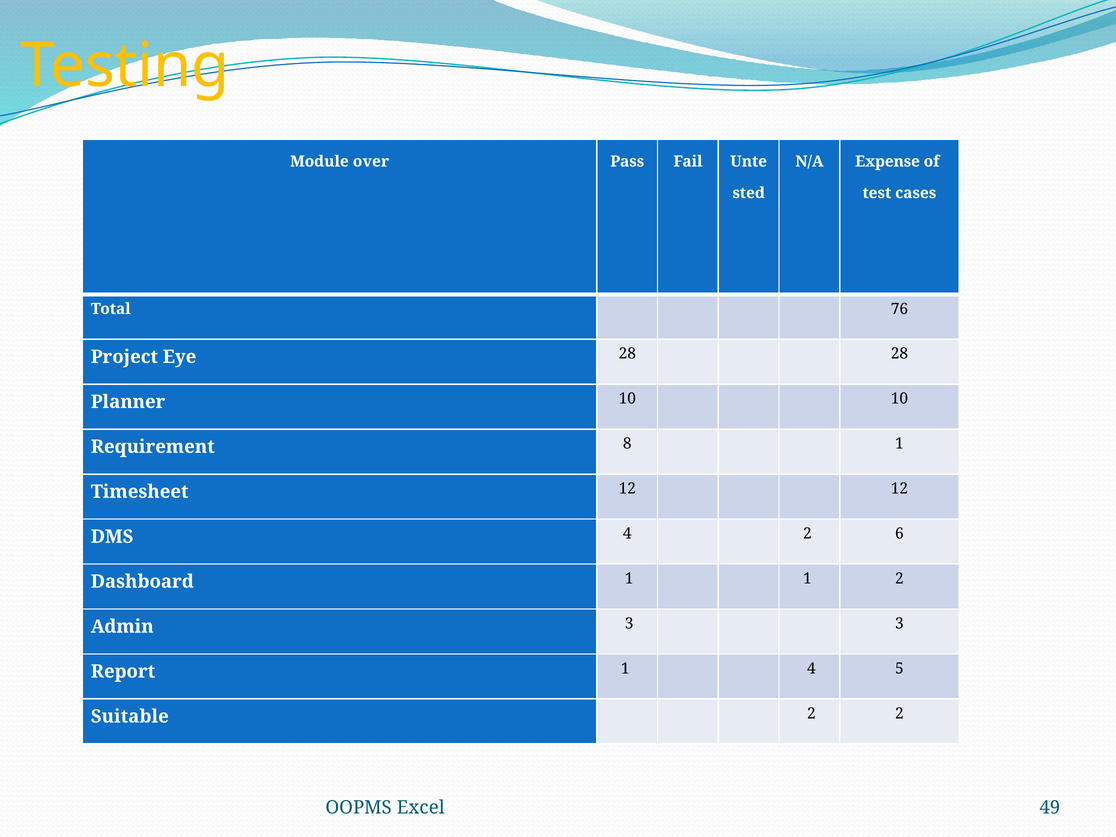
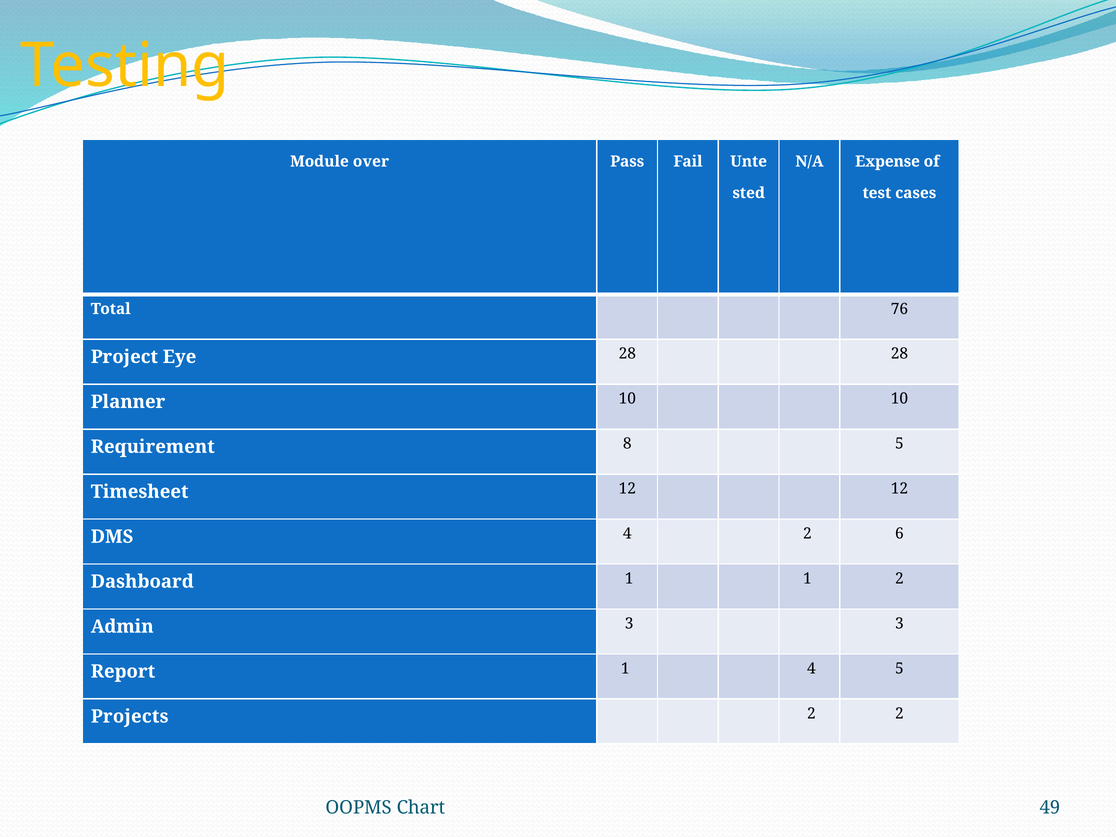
8 1: 1 -> 5 (899, 444)
Suitable: Suitable -> Projects (130, 716)
Excel: Excel -> Chart (421, 807)
